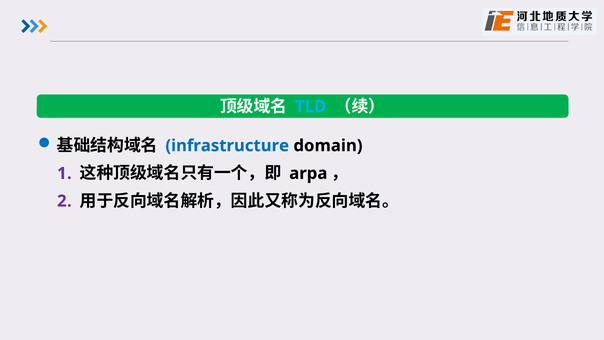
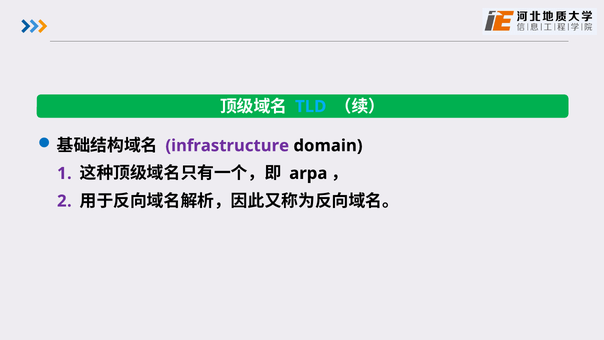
infrastructure colour: blue -> purple (227, 146)
